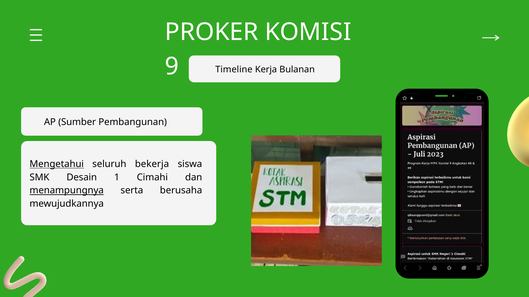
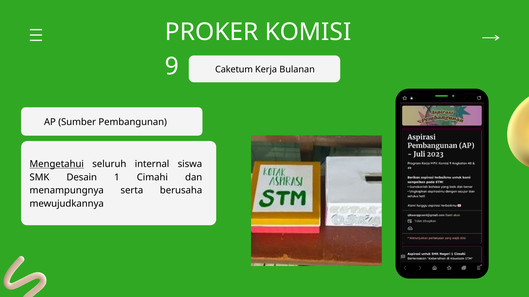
Timeline: Timeline -> Caketum (234, 70)
bekerja: bekerja -> internal (152, 164)
menampungnya underline: present -> none (67, 191)
